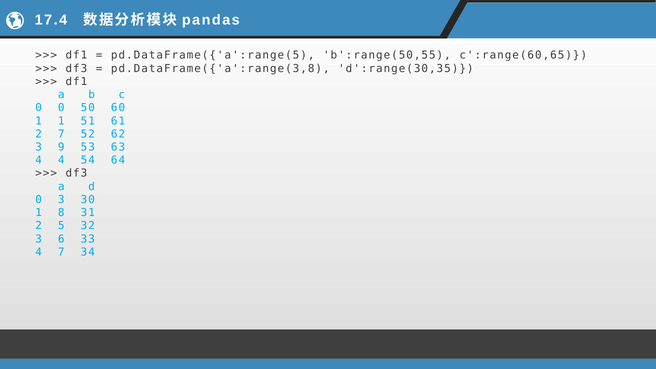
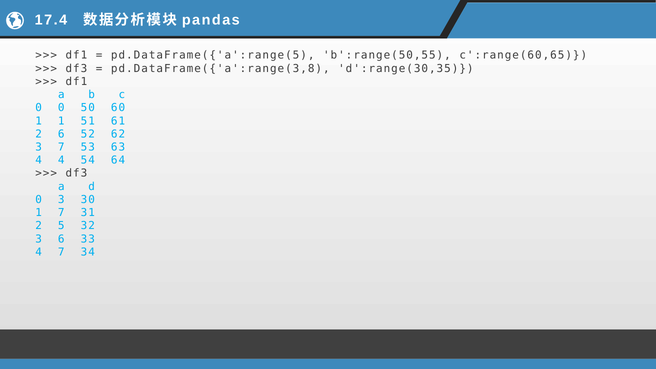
2 7: 7 -> 6 (61, 134)
3 9: 9 -> 7 (61, 147)
1 8: 8 -> 7 (61, 213)
